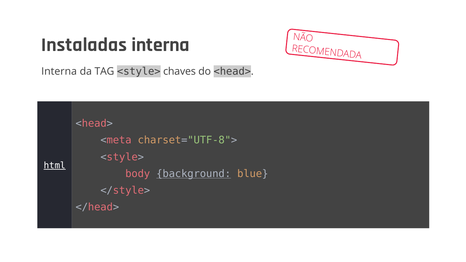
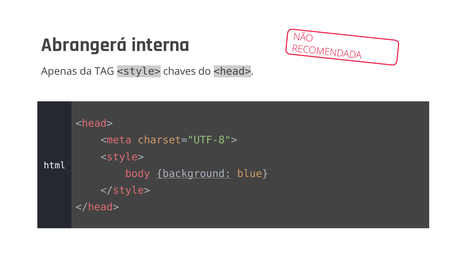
Instaladas: Instaladas -> Abrangerá (84, 45)
Interna: Interna -> Apenas (59, 71)
html underline: present -> none (55, 166)
